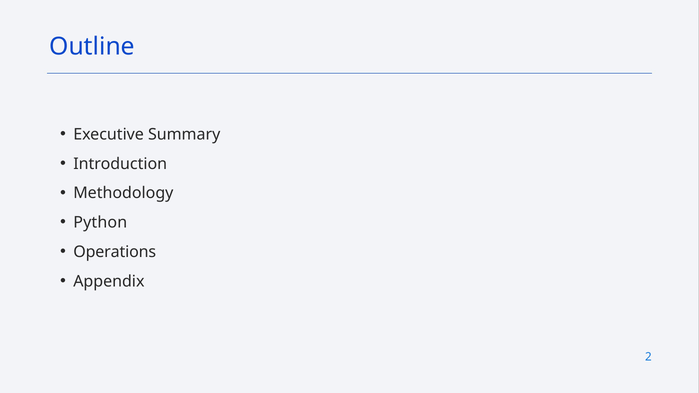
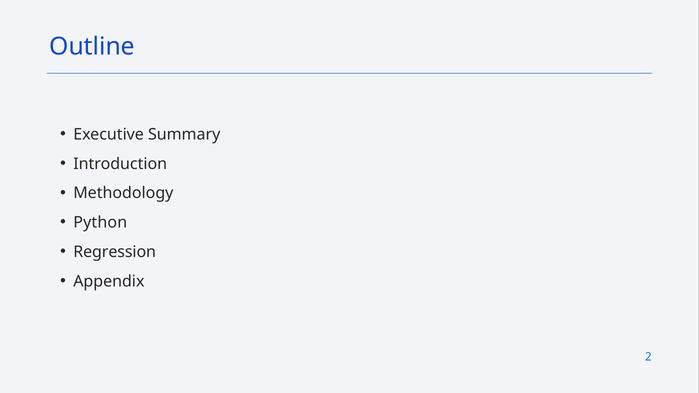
Operations: Operations -> Regression (115, 252)
